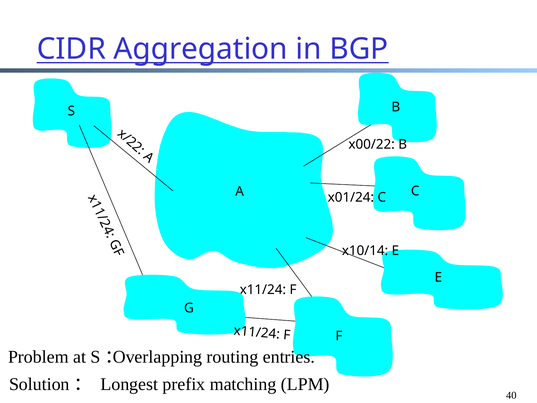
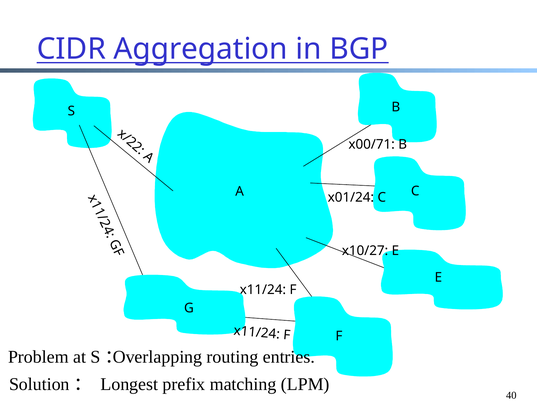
x00/22: x00/22 -> x00/71 (372, 144)
x10/14: x10/14 -> x10/27 (365, 251)
